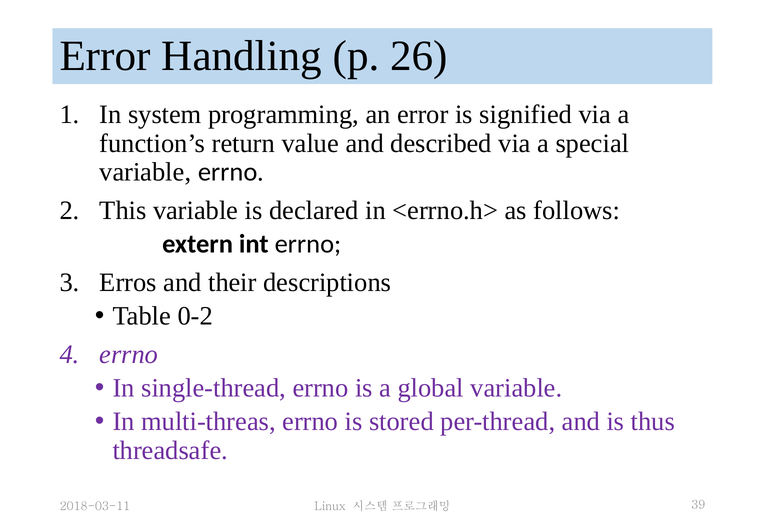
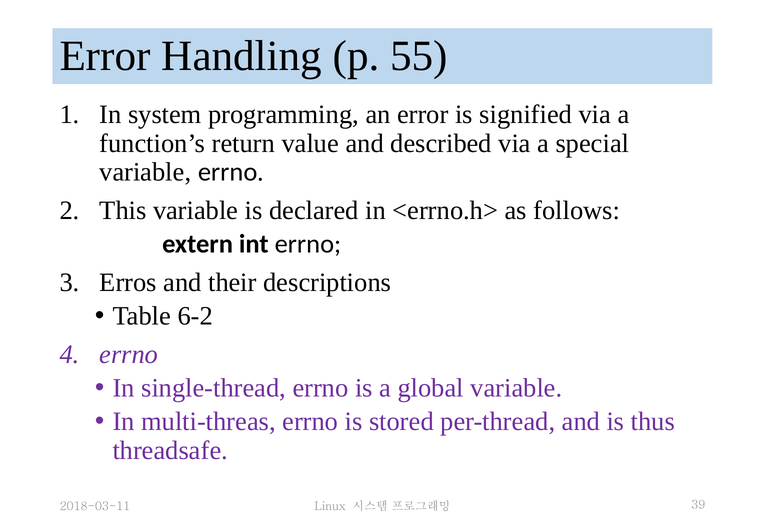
26: 26 -> 55 (419, 56)
0-2: 0-2 -> 6-2 (195, 316)
